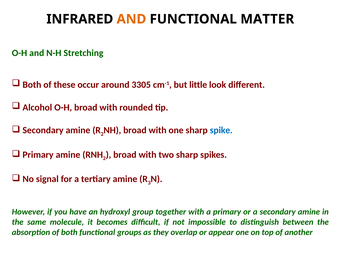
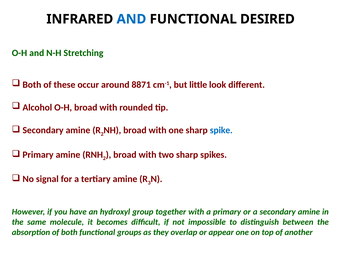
AND colour: orange -> blue (131, 19)
MATTER: MATTER -> DESIRED (267, 19)
3305: 3305 -> 8871 (141, 85)
